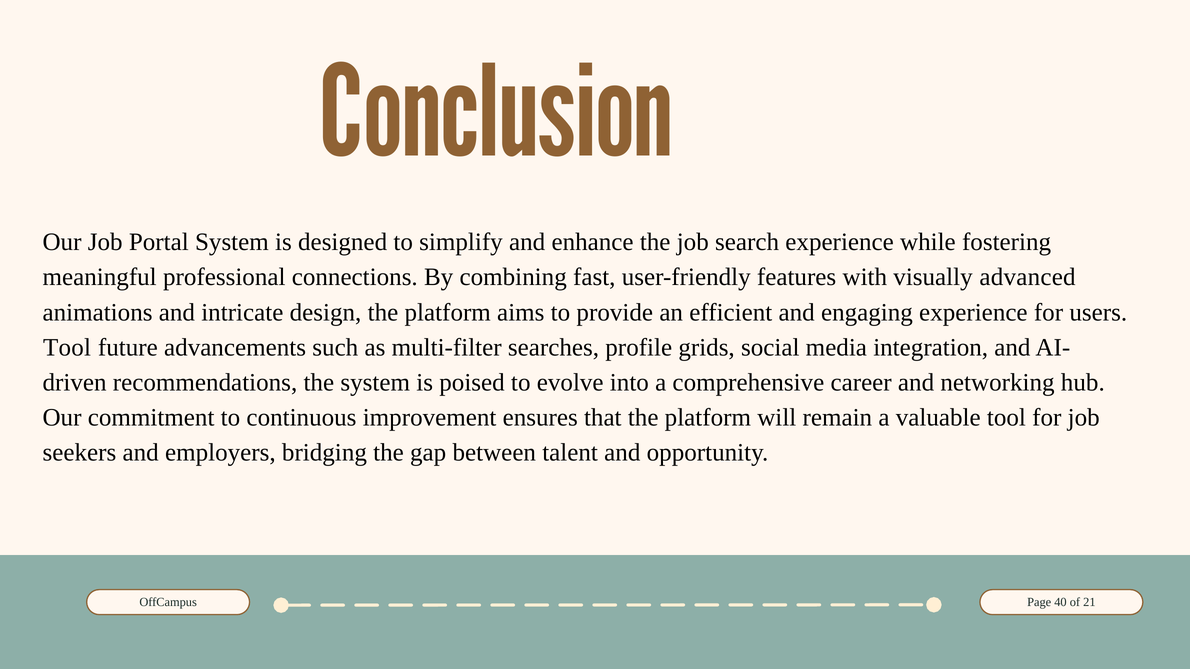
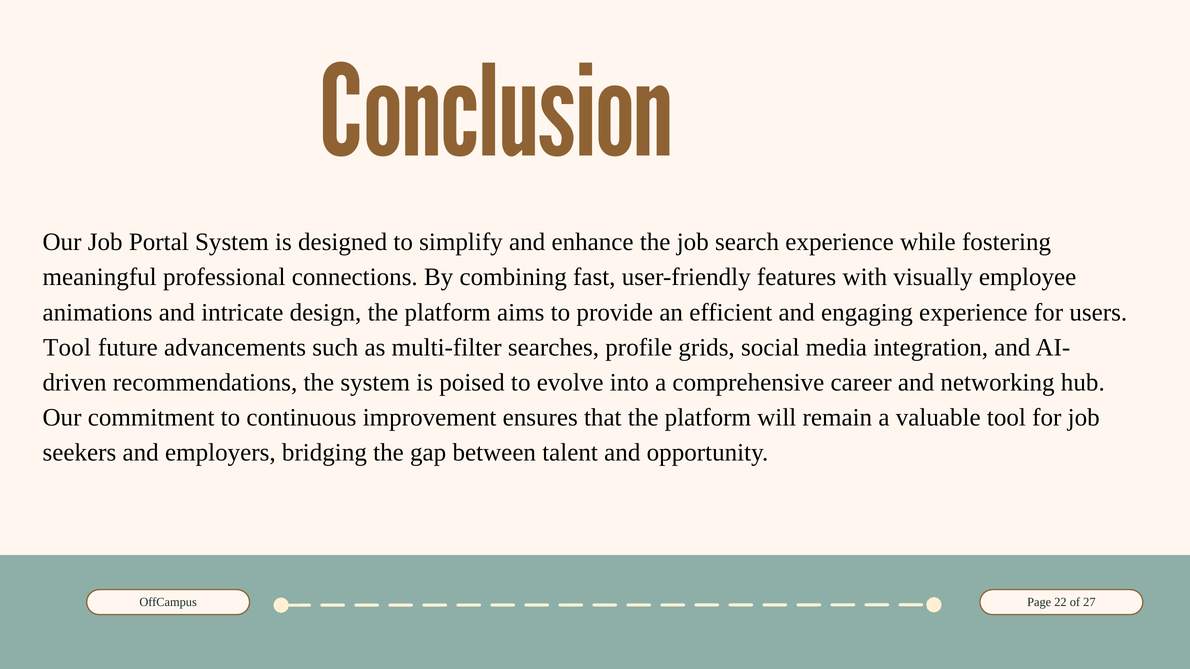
advanced: advanced -> employee (1028, 277)
40: 40 -> 22 (1061, 603)
21: 21 -> 27 (1089, 603)
